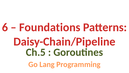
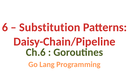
Foundations: Foundations -> Substitution (50, 27)
Ch.5: Ch.5 -> Ch.6 (36, 52)
